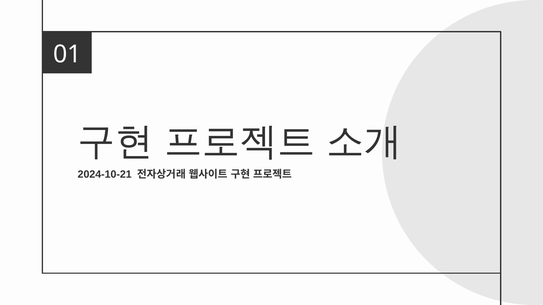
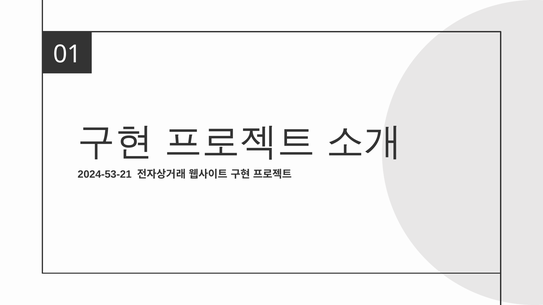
2024-10-21: 2024-10-21 -> 2024-53-21 (105, 175)
